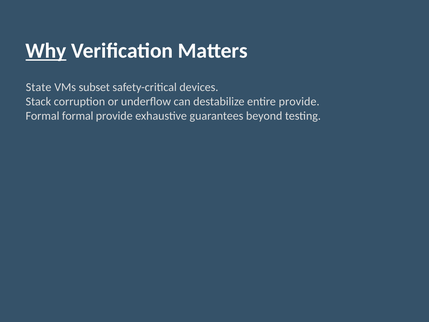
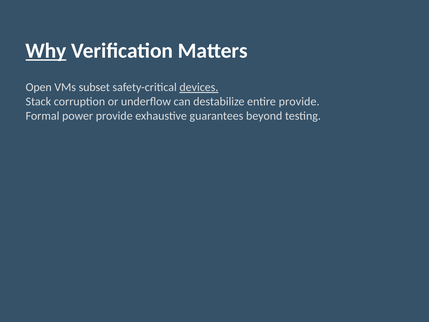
State: State -> Open (39, 87)
devices underline: none -> present (199, 87)
Formal formal: formal -> power (78, 116)
